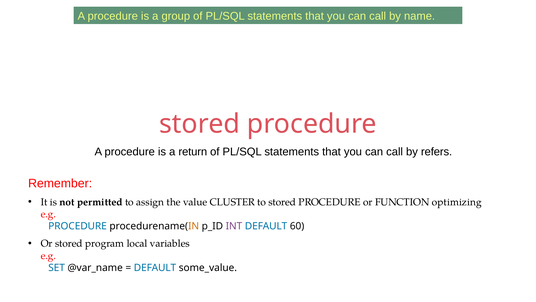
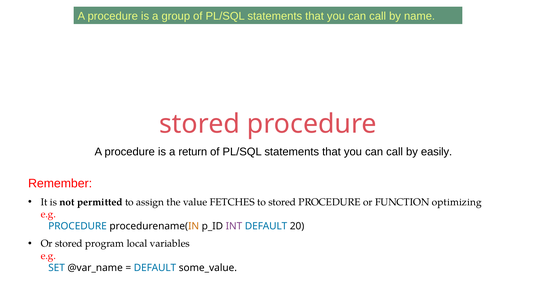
refers: refers -> easily (437, 151)
CLUSTER: CLUSTER -> FETCHES (232, 202)
60: 60 -> 20 (297, 226)
